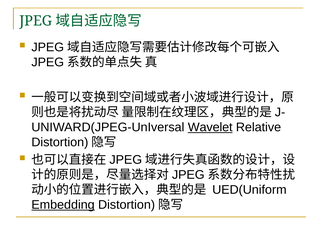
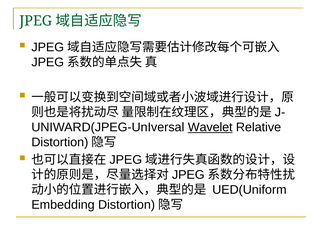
Embedding underline: present -> none (63, 205)
